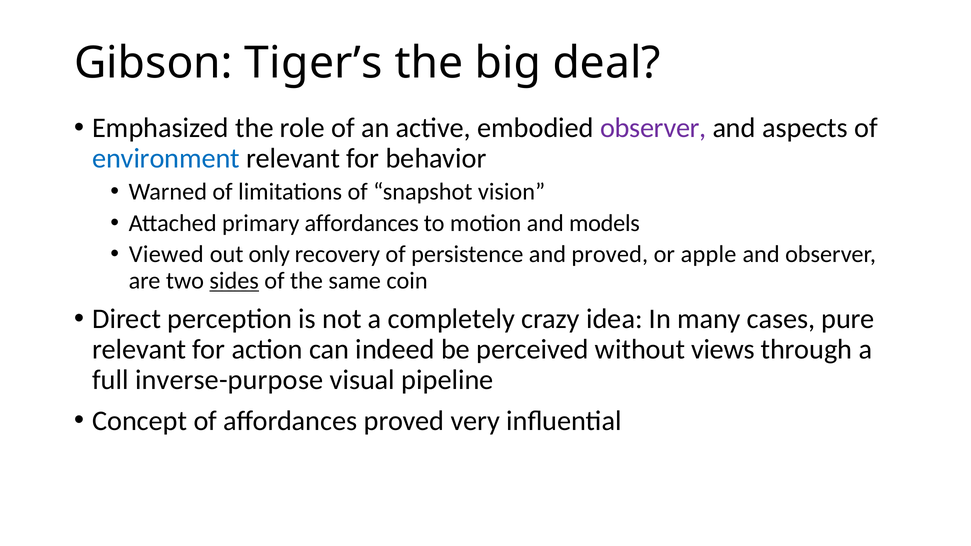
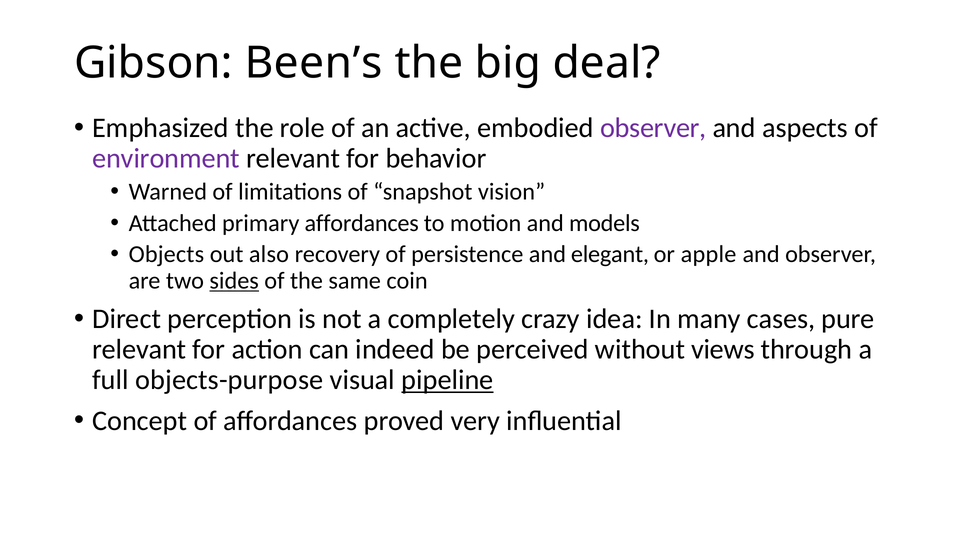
Tiger’s: Tiger’s -> Been’s (313, 63)
environment colour: blue -> purple (166, 158)
Viewed: Viewed -> Objects (166, 254)
only: only -> also (269, 254)
and proved: proved -> elegant (610, 254)
inverse-purpose: inverse-purpose -> objects-purpose (229, 380)
pipeline underline: none -> present (447, 380)
